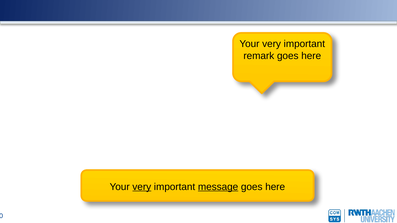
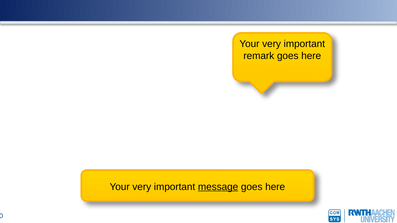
very underline: present -> none (142, 187)
